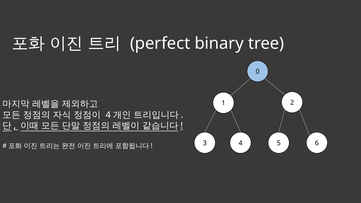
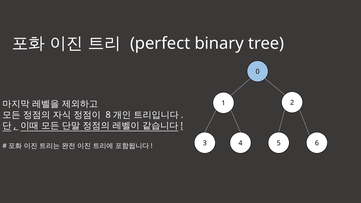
4: 4 -> 8 (108, 115)
